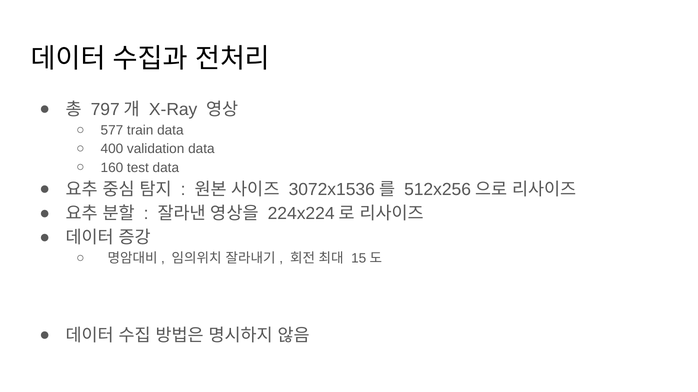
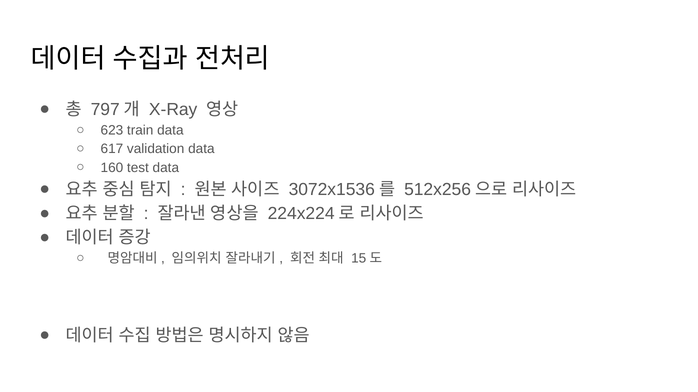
577: 577 -> 623 (112, 131)
400: 400 -> 617 (112, 149)
